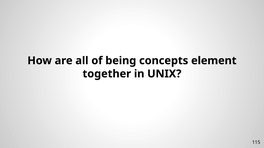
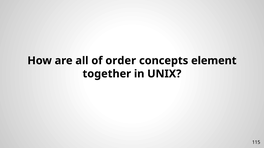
being: being -> order (121, 61)
